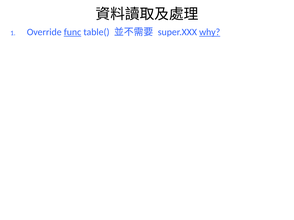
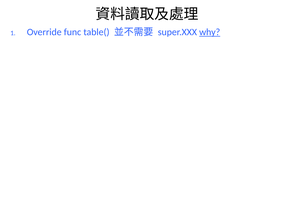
func underline: present -> none (73, 32)
